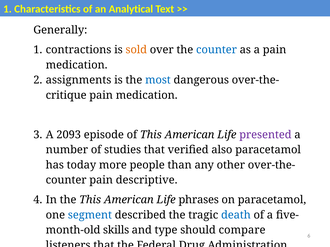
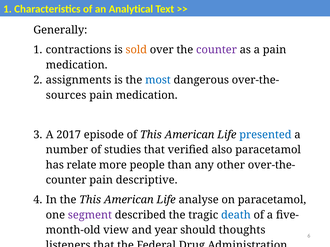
counter colour: blue -> purple (216, 50)
critique: critique -> sources (66, 95)
2093: 2093 -> 2017 (69, 135)
presented colour: purple -> blue (265, 135)
today: today -> relate (81, 165)
phrases: phrases -> analyse (199, 200)
segment colour: blue -> purple (90, 215)
skills: skills -> view (116, 231)
type: type -> year (166, 231)
compare: compare -> thoughts (242, 231)
